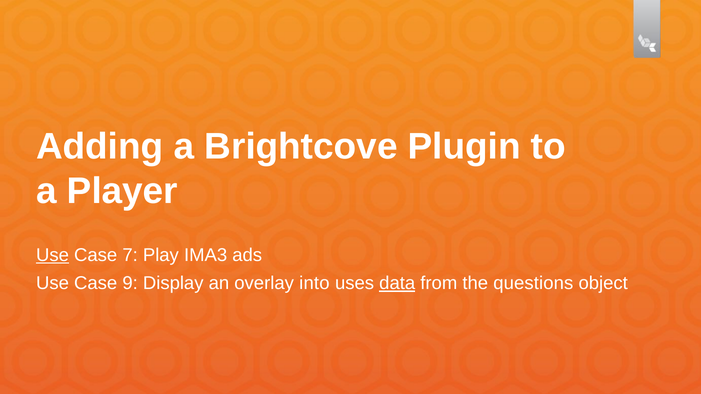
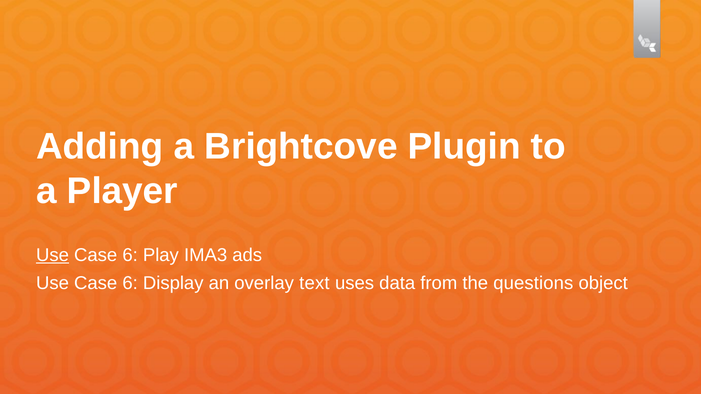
7: 7 -> 6 (130, 255)
9: 9 -> 6 (130, 283)
into: into -> text (314, 283)
data underline: present -> none (397, 283)
